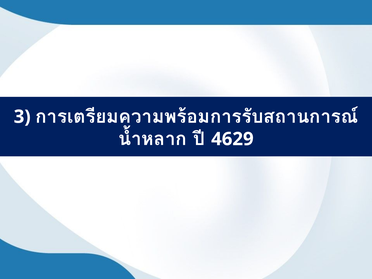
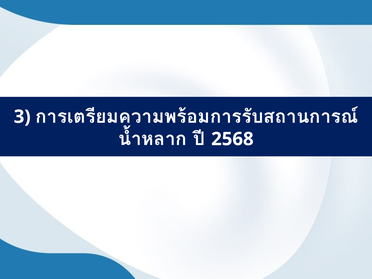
4629: 4629 -> 2568 (232, 139)
